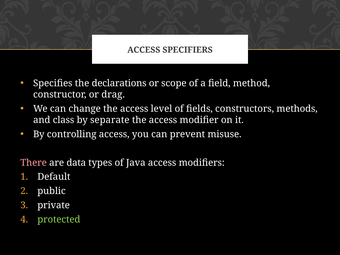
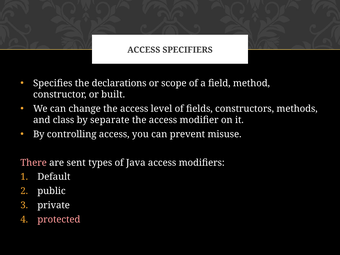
drag: drag -> built (113, 95)
data: data -> sent (76, 163)
protected colour: light green -> pink (59, 219)
